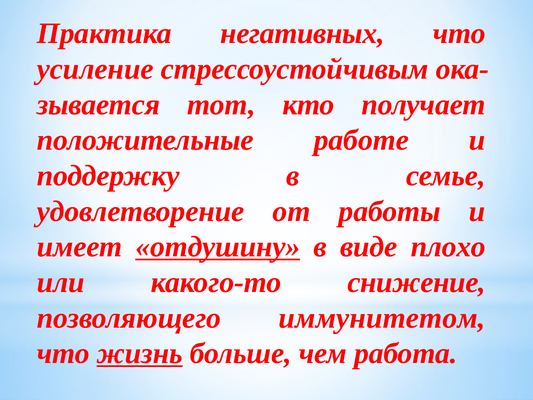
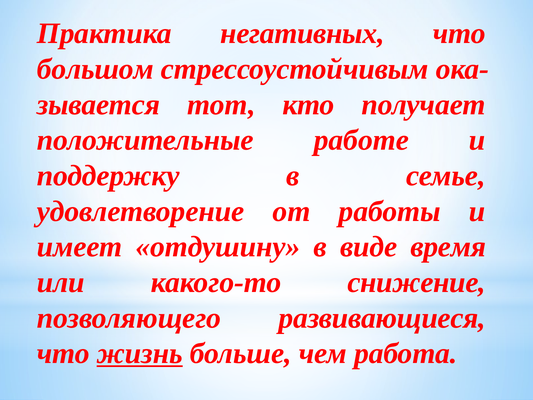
усиление: усиление -> большом (95, 69)
отдушину underline: present -> none (218, 247)
плохо: плохо -> время (448, 247)
иммунитетом: иммунитетом -> развивающиеся (382, 318)
